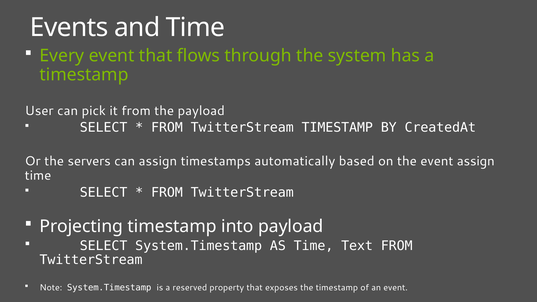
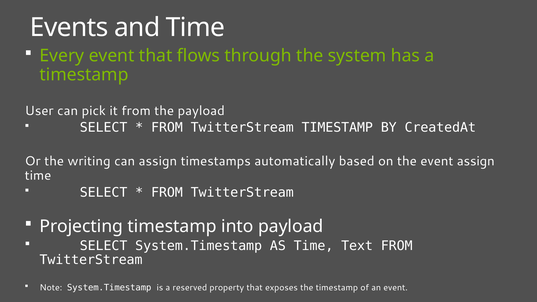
servers: servers -> writing (89, 161)
